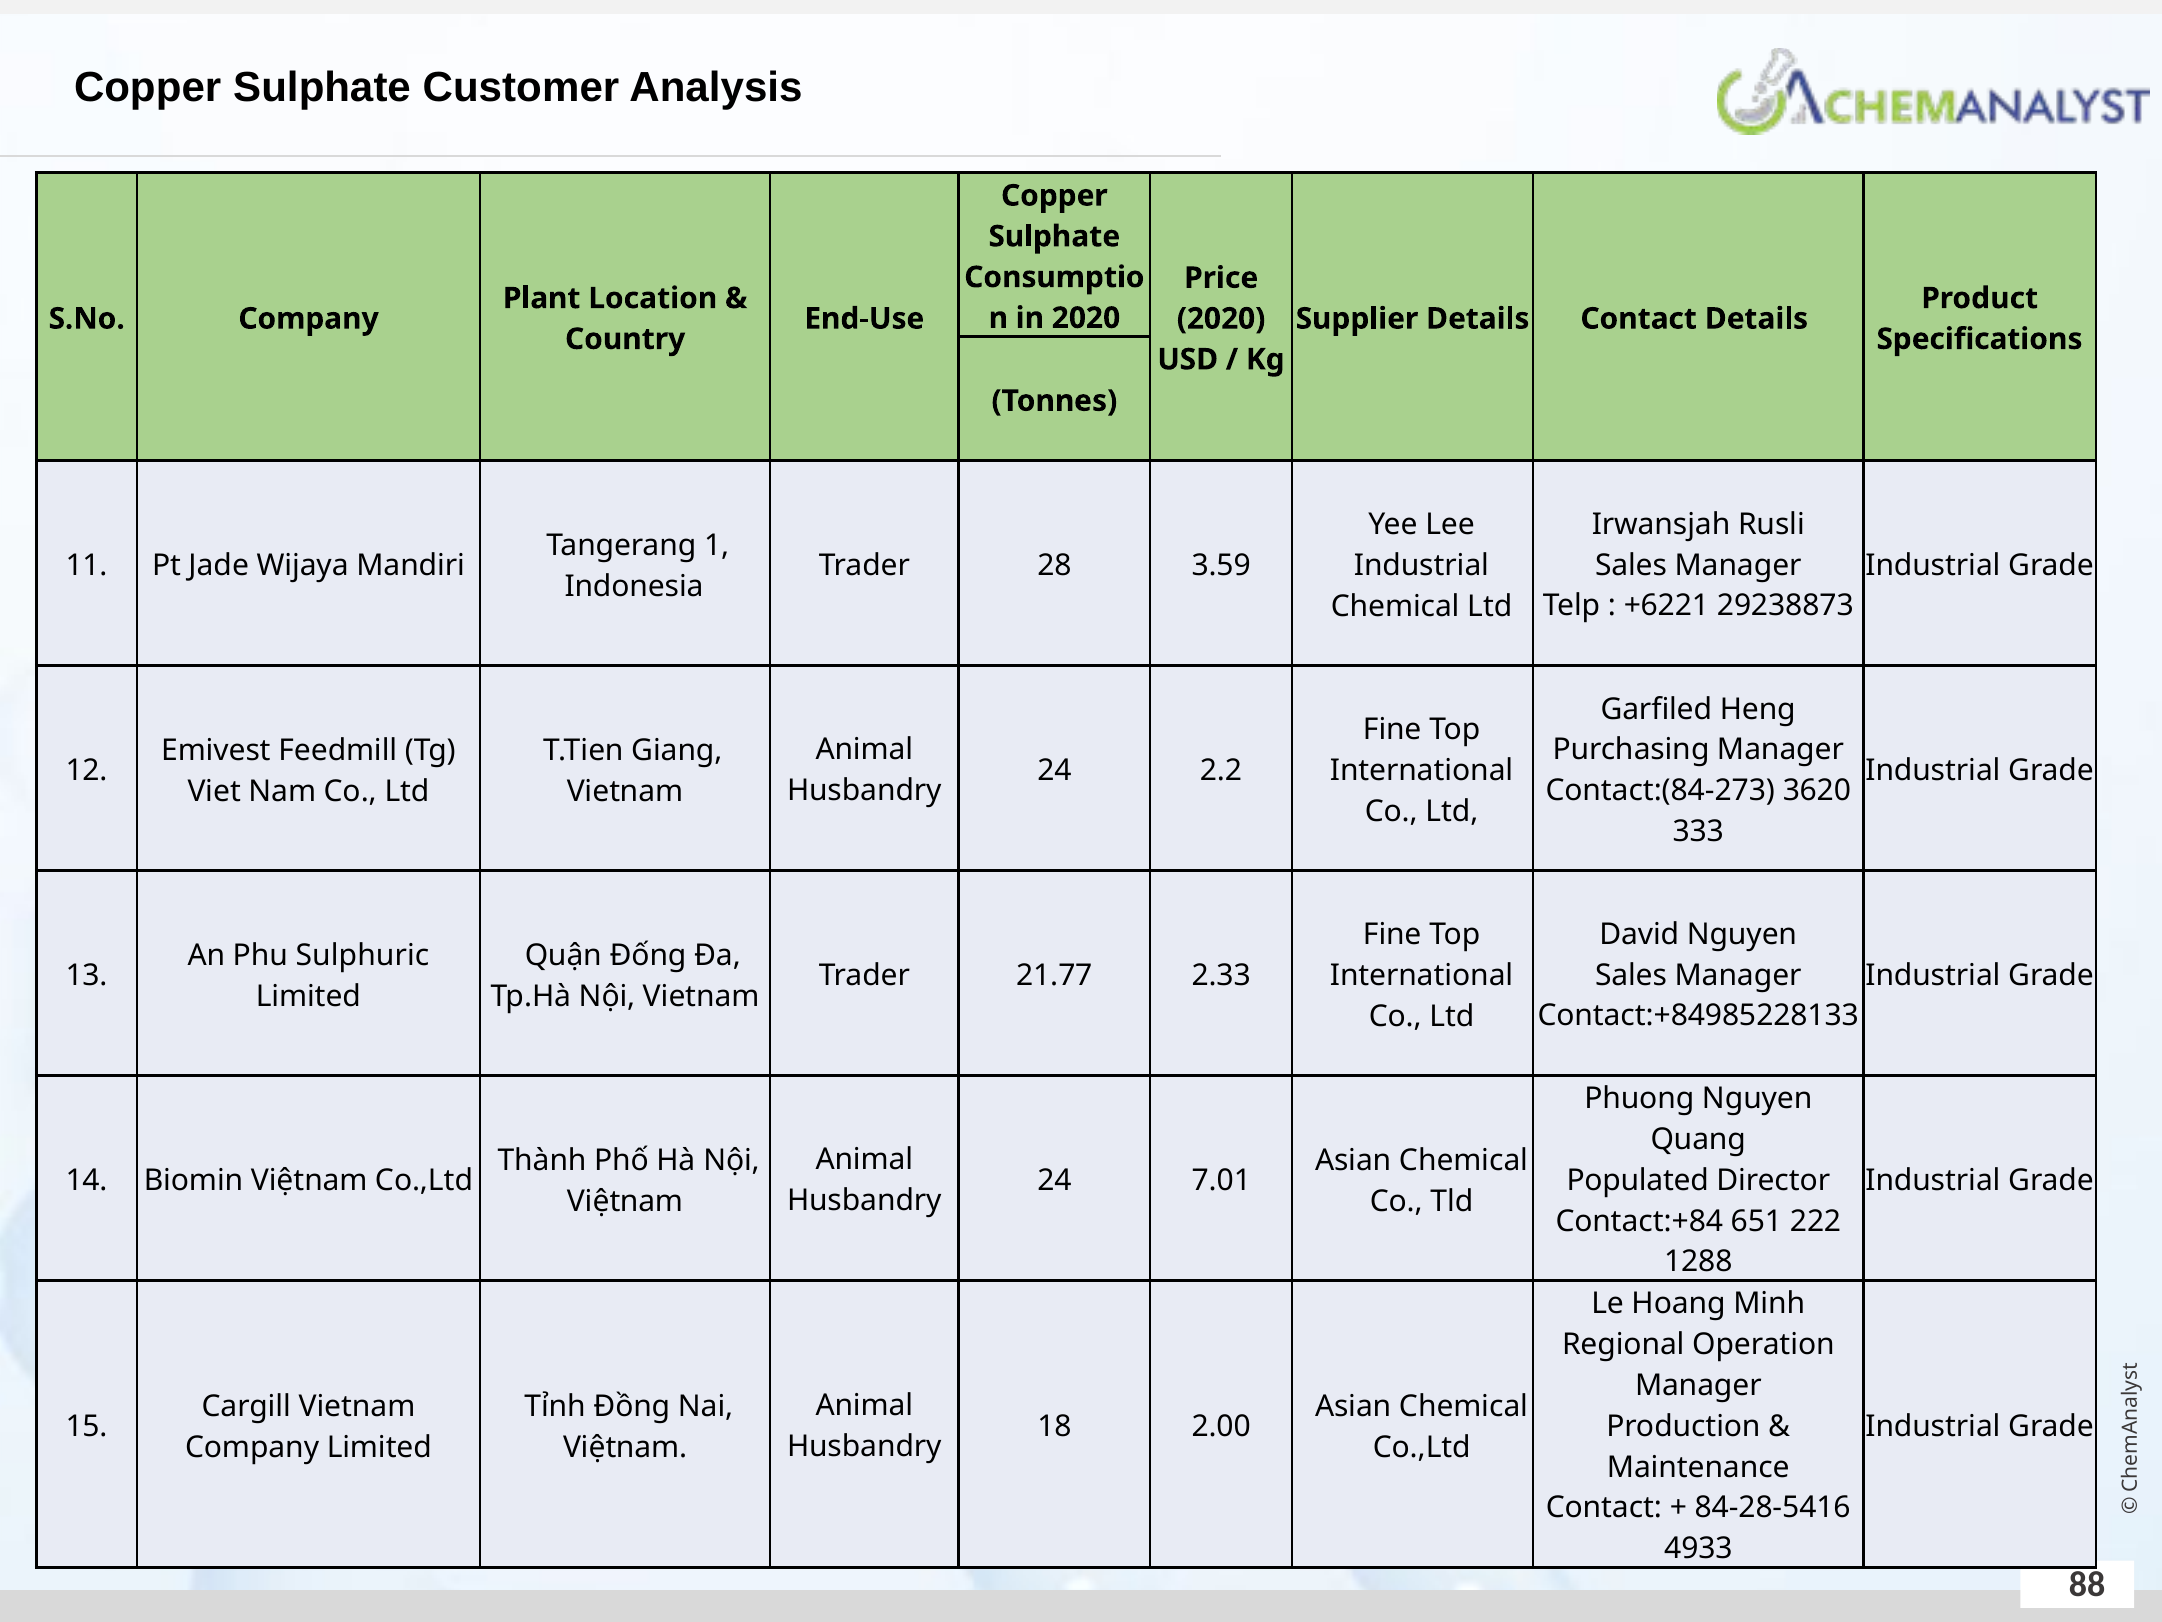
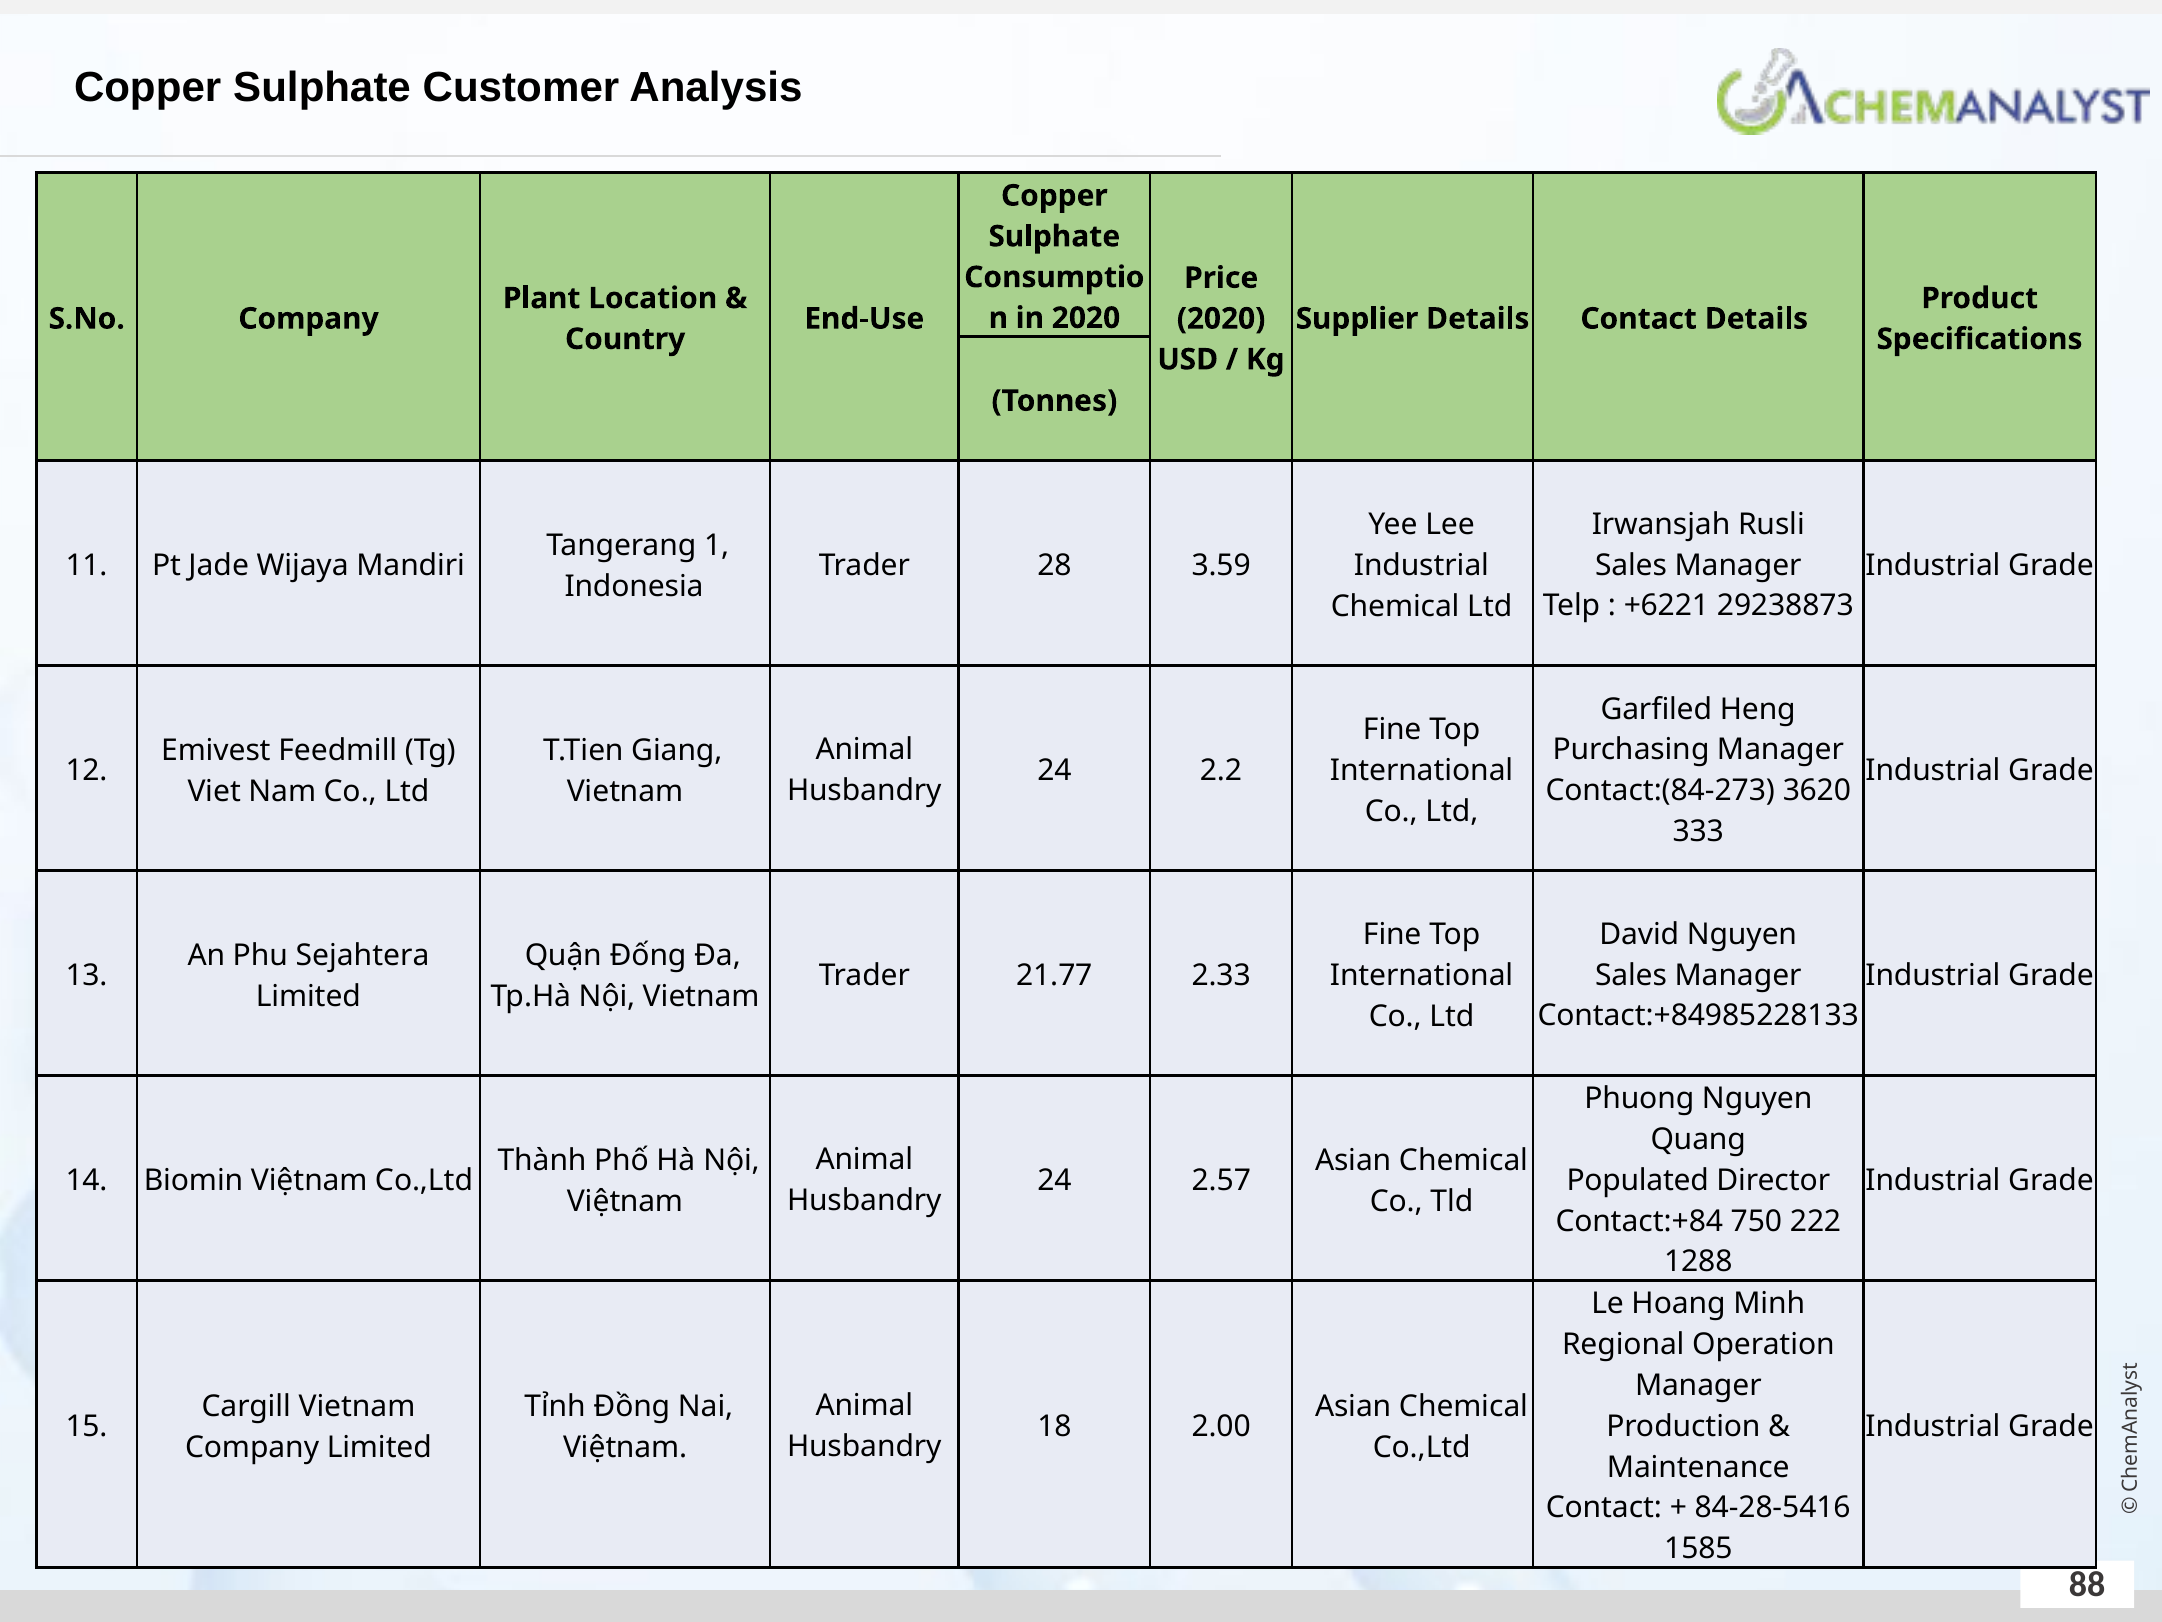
Sulphuric: Sulphuric -> Sejahtera (363, 955)
7.01: 7.01 -> 2.57 (1221, 1180)
651: 651 -> 750 (1756, 1221)
4933: 4933 -> 1585 (1698, 1548)
